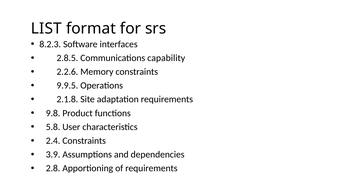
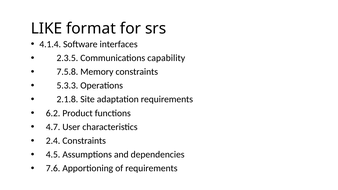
LIST: LIST -> LIKE (47, 29)
8.2.3: 8.2.3 -> 4.1.4 (50, 44)
2.8.5: 2.8.5 -> 2.3.5 (67, 58)
2.2.6: 2.2.6 -> 7.5.8 (67, 72)
9.9.5: 9.9.5 -> 5.3.3 (67, 86)
9.8: 9.8 -> 6.2 (53, 113)
5.8: 5.8 -> 4.7 (53, 127)
3.9: 3.9 -> 4.5 (53, 155)
2.8: 2.8 -> 7.6 (53, 168)
